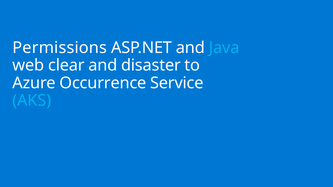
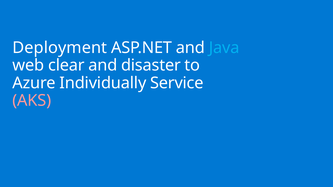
Permissions: Permissions -> Deployment (60, 48)
Occurrence: Occurrence -> Individually (103, 83)
AKS colour: light blue -> pink (32, 101)
